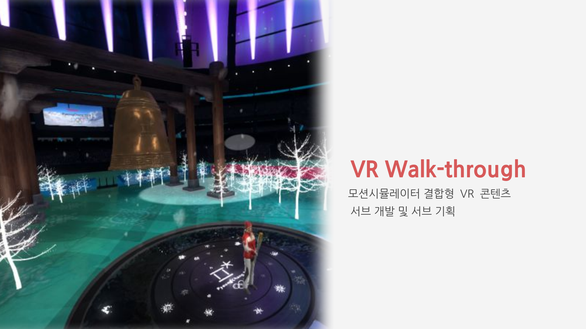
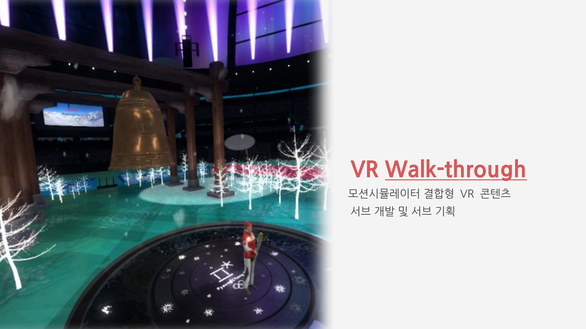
Walk-through underline: none -> present (456, 171)
